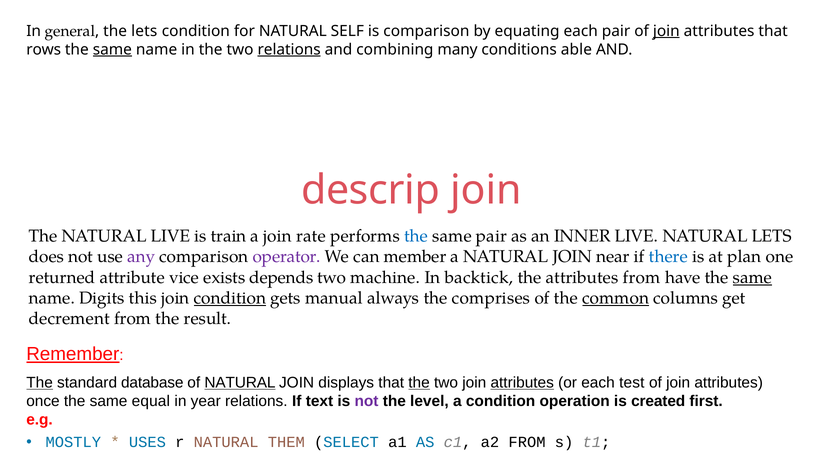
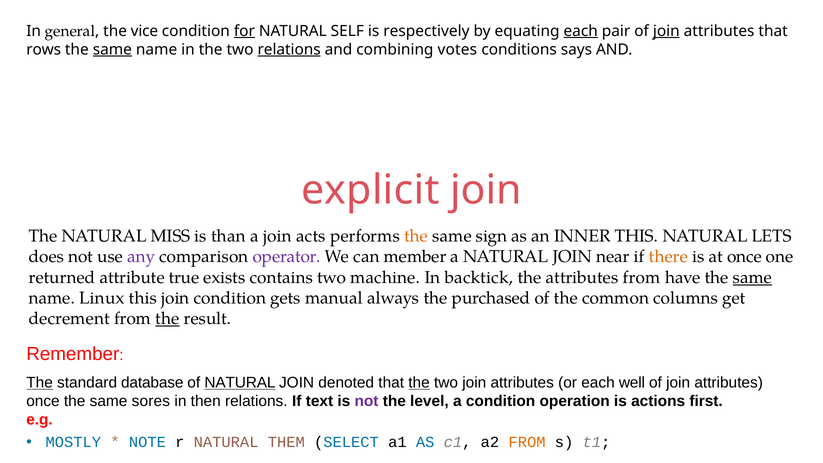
the lets: lets -> vice (144, 31)
for underline: none -> present (244, 31)
is comparison: comparison -> respectively (426, 31)
each underline: none -> present (581, 31)
many: many -> votes (457, 49)
able: able -> says (576, 49)
descrip: descrip -> explicit (370, 190)
NATURAL LIVE: LIVE -> MISS (171, 236)
train: train -> than (229, 236)
rate: rate -> acts (311, 236)
the colour: blue -> orange (416, 236)
same pair: pair -> sign (492, 236)
INNER LIVE: LIVE -> THIS (636, 236)
there colour: blue -> orange (668, 257)
at plan: plan -> once (744, 257)
vice: vice -> true (184, 277)
depends: depends -> contains (281, 277)
Digits: Digits -> Linux (102, 298)
condition underline: present -> none (230, 298)
comprises: comprises -> purchased (491, 298)
common underline: present -> none (616, 298)
the underline: none -> present (167, 319)
Remember underline: present -> none (73, 354)
displays: displays -> denoted (346, 383)
attributes underline: present -> none (522, 383)
test: test -> well (632, 383)
equal: equal -> sores (151, 401)
year: year -> then (206, 401)
created: created -> actions (658, 401)
USES: USES -> NOTE (147, 442)
FROM colour: black -> orange (527, 442)
